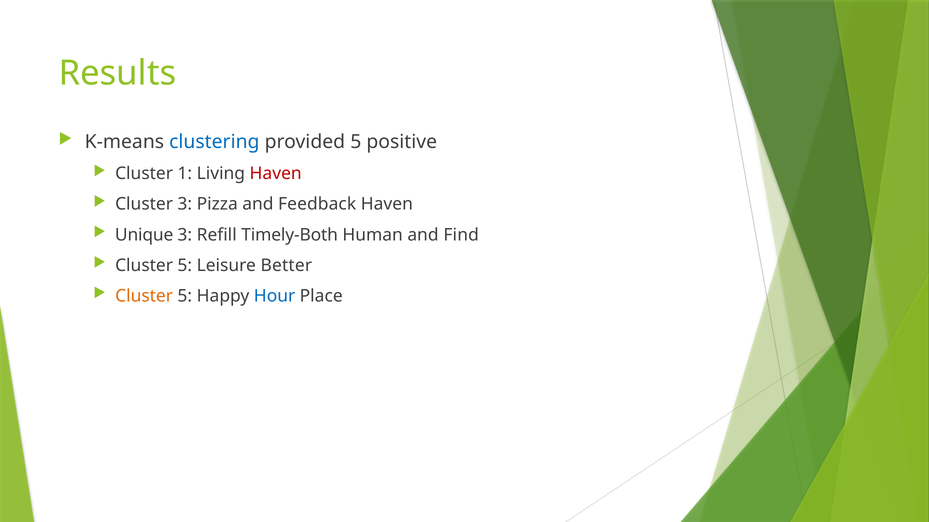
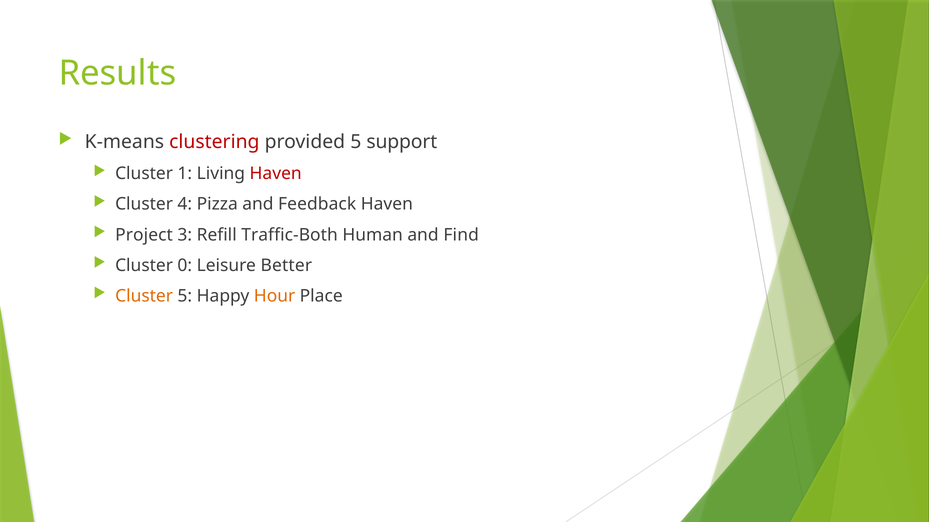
clustering colour: blue -> red (214, 142)
positive: positive -> support (402, 142)
Cluster 3: 3 -> 4 (185, 204)
Unique: Unique -> Project (144, 235)
Timely-Both: Timely-Both -> Traffic-Both (290, 235)
5: 5 -> 0 (185, 266)
Hour colour: blue -> orange (275, 296)
